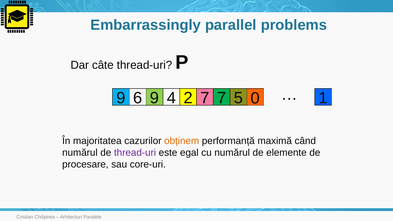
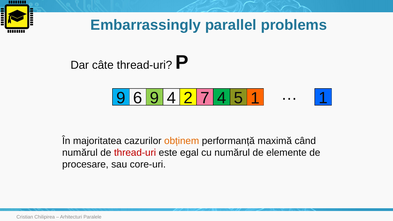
7 7: 7 -> 4 (222, 98)
5 0: 0 -> 1 (255, 98)
thread-uri colour: purple -> red (135, 153)
